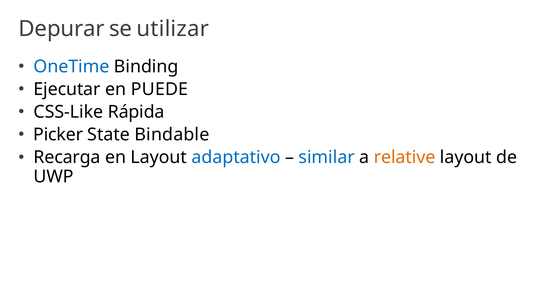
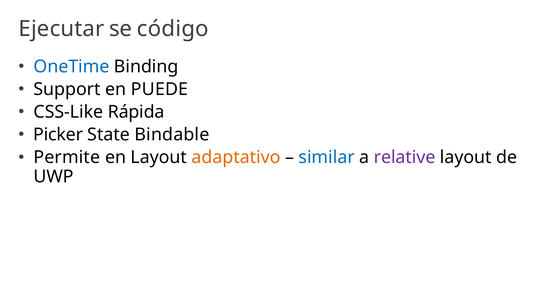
Depurar: Depurar -> Ejecutar (61, 29)
utilizar: utilizar -> código (173, 29)
Ejecutar: Ejecutar -> Support (67, 89)
Recarga: Recarga -> Permite (67, 157)
adaptativo colour: blue -> orange (236, 157)
relative colour: orange -> purple (405, 157)
